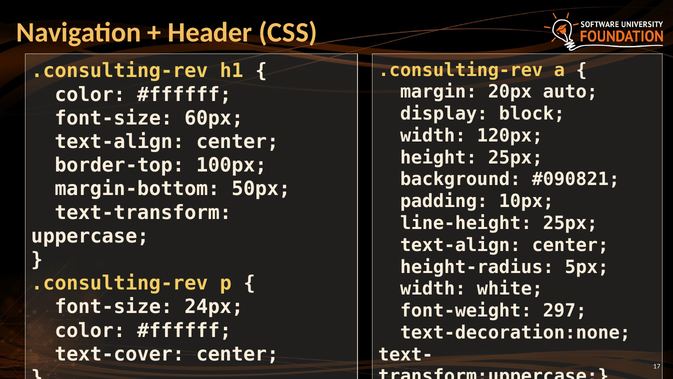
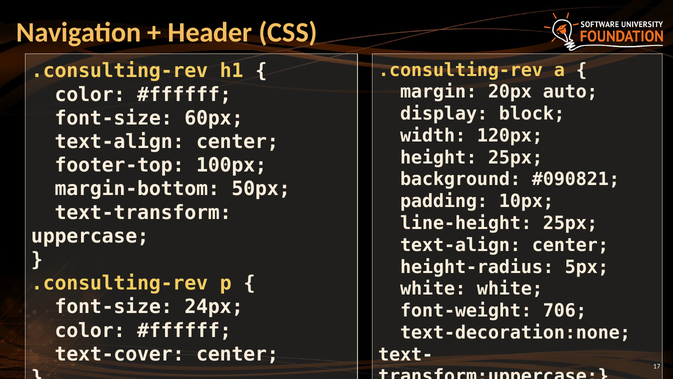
border-top: border-top -> footer-top (120, 165)
width: width -> white (433, 289)
297: 297 -> 706 (565, 310)
